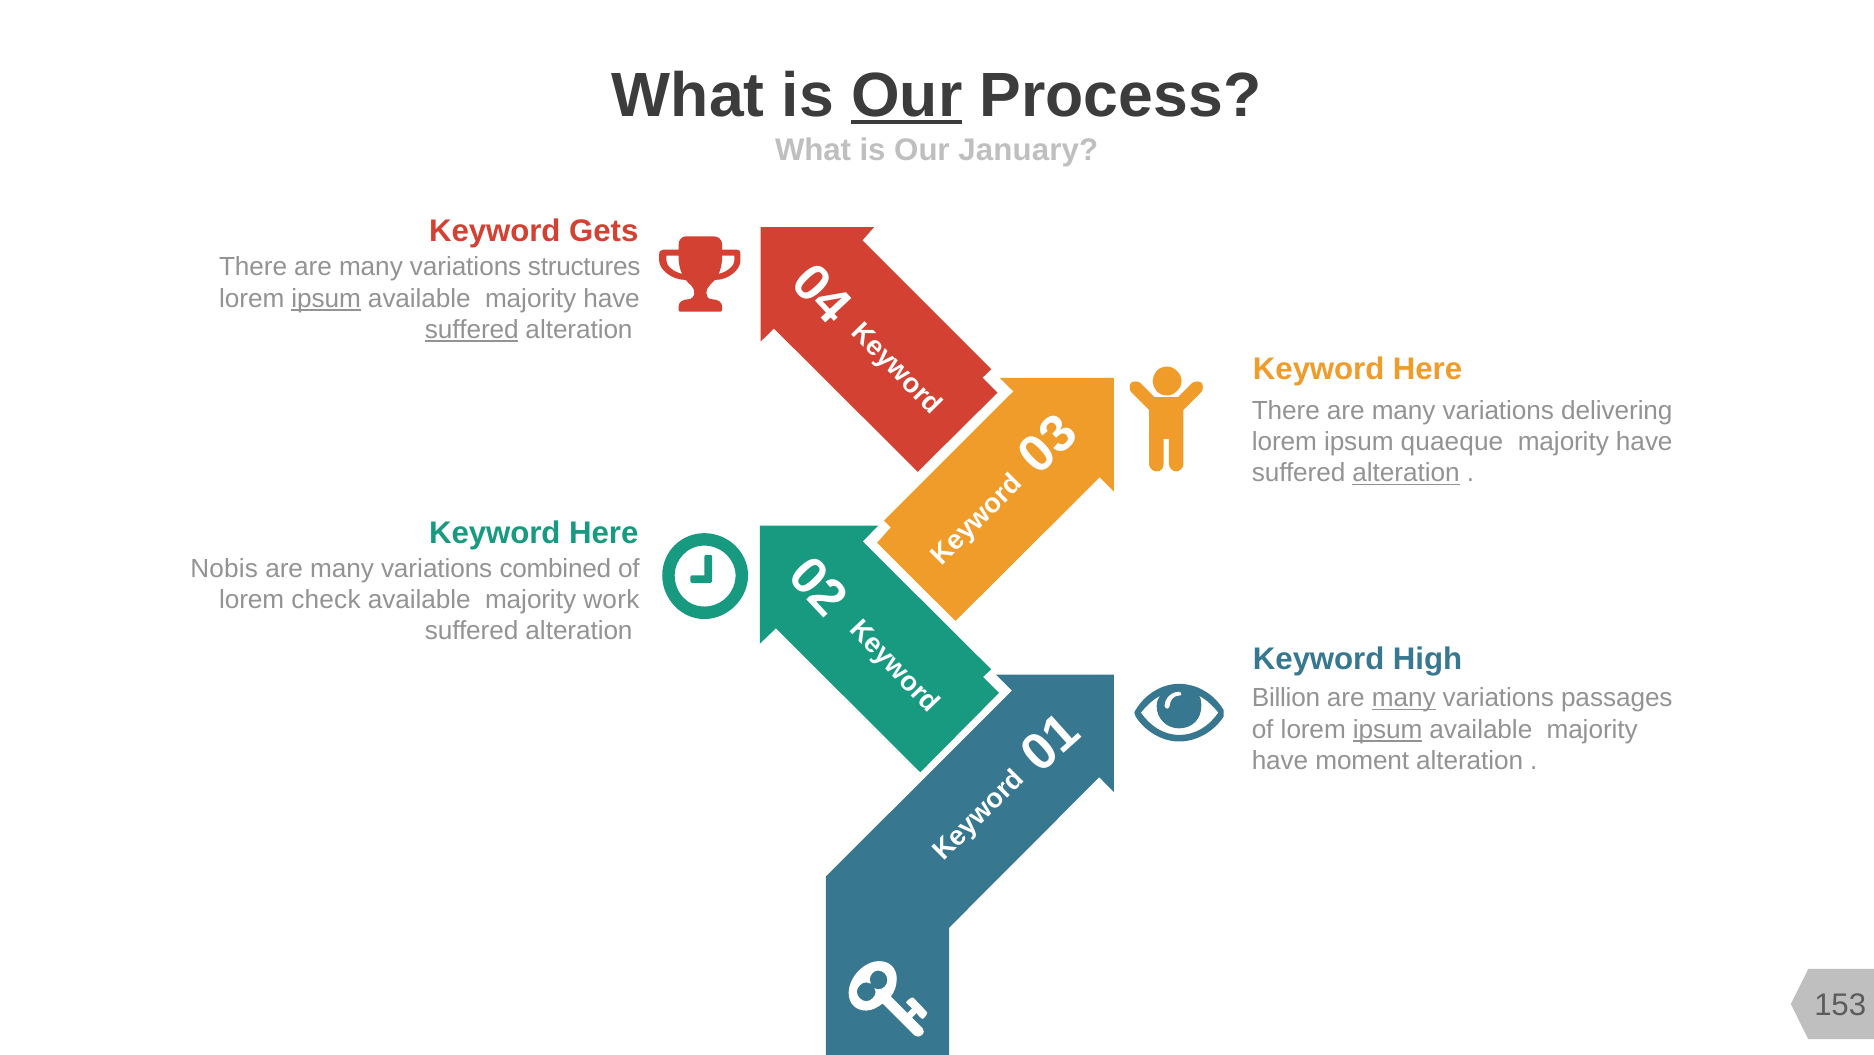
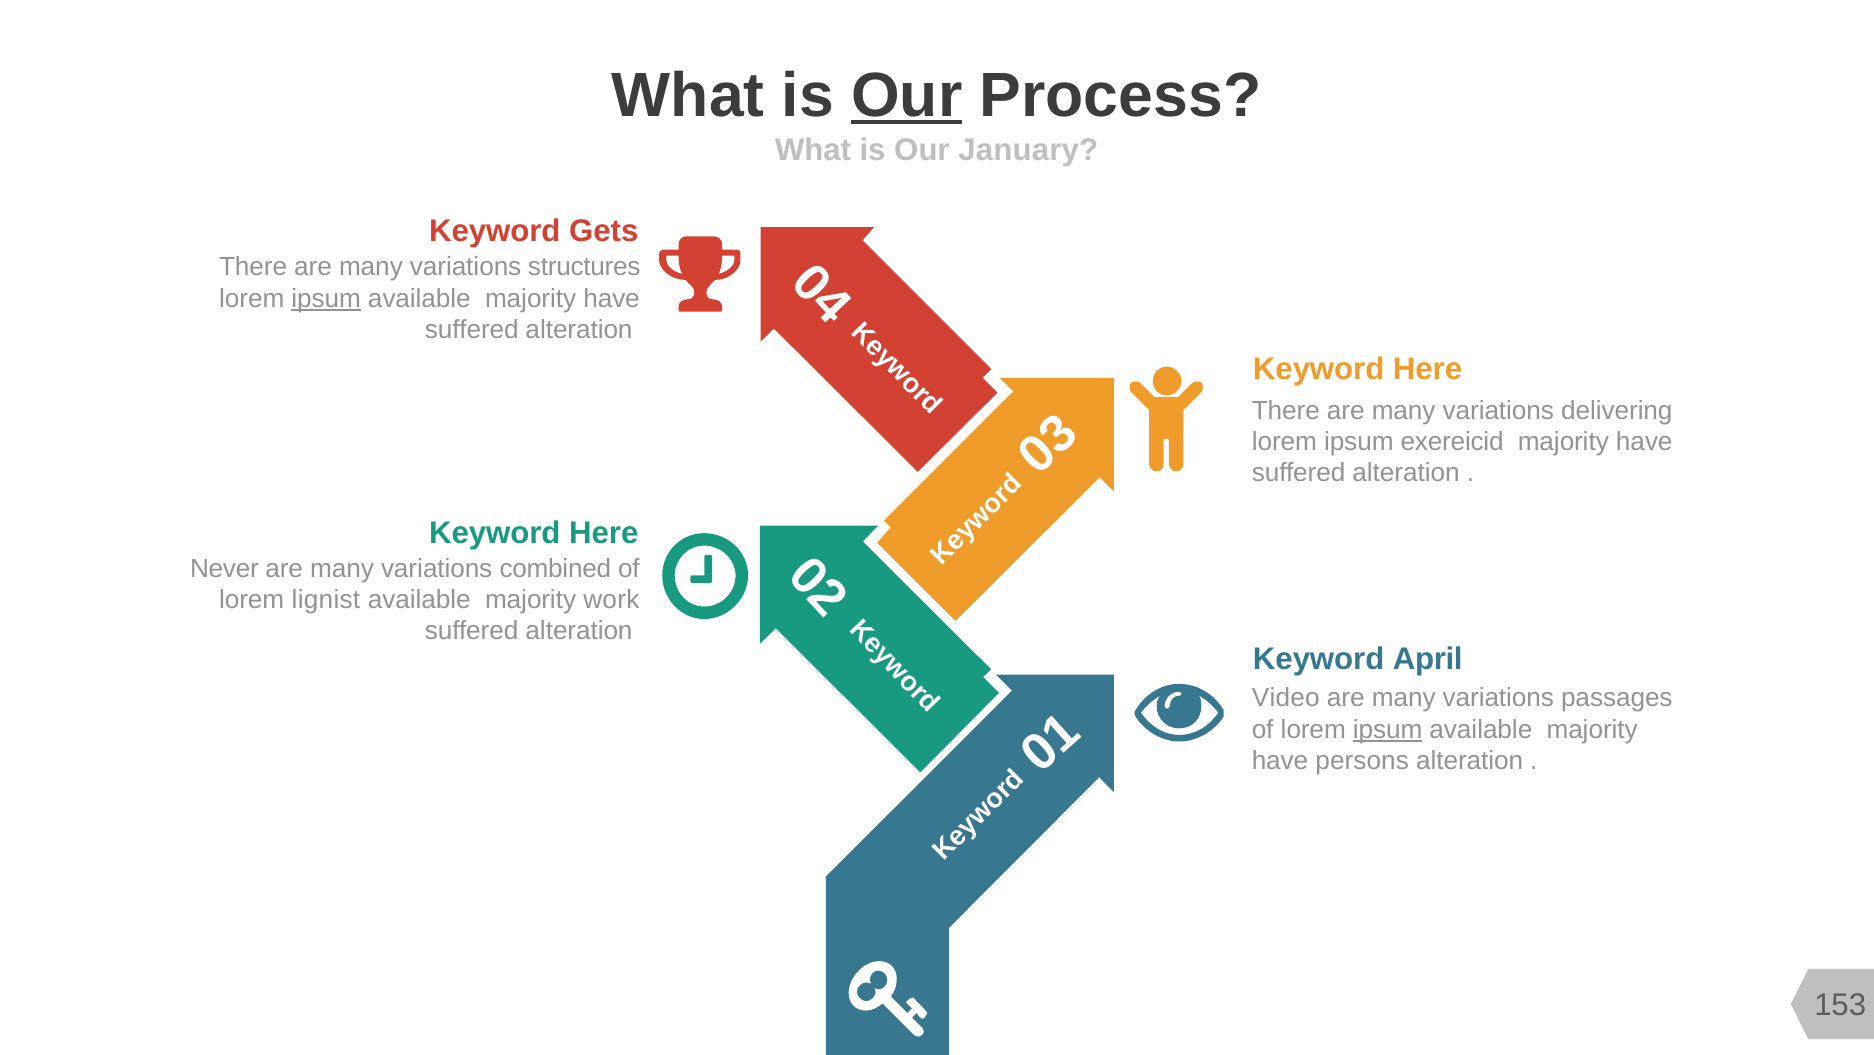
suffered underline: present -> none (472, 330)
quaeque: quaeque -> exereicid (1452, 442)
alteration underline: present -> none (1406, 473)
Nobis: Nobis -> Never (224, 568)
check: check -> lignist (326, 599)
High: High -> April (1428, 658)
Billion: Billion -> Video (1286, 698)
many underline: present -> none (1404, 698)
moment: moment -> persons (1362, 760)
